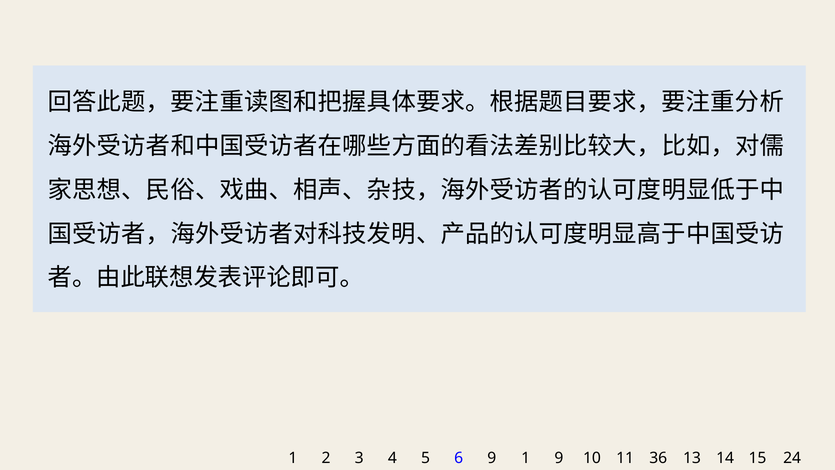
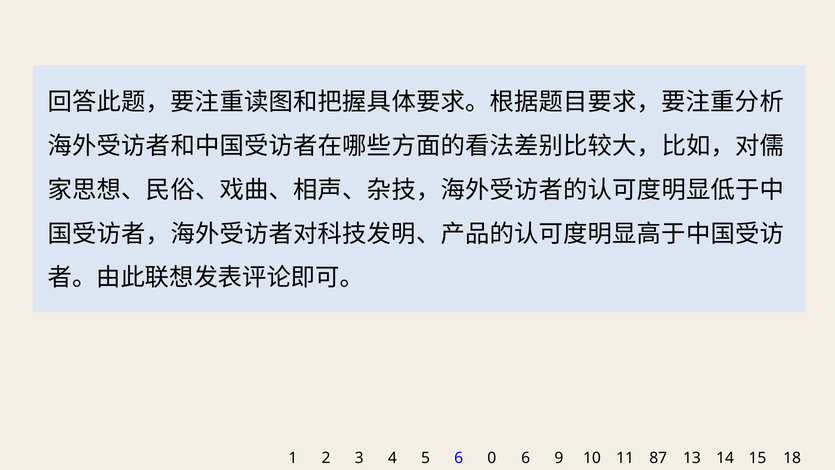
6 9: 9 -> 0 (492, 458)
5 1: 1 -> 6 (526, 458)
36: 36 -> 87 (658, 458)
24: 24 -> 18 (792, 458)
